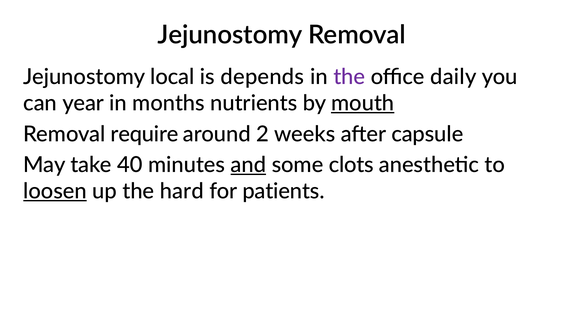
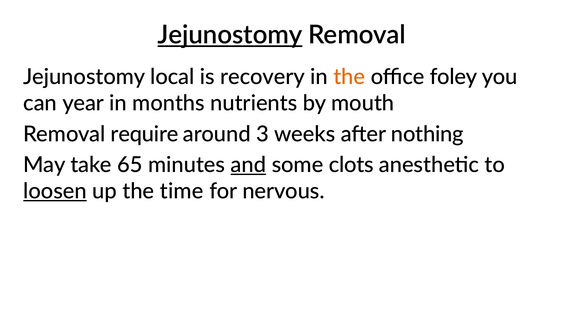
Jejunostomy underline: none -> present (230, 35)
depends: depends -> recovery (262, 77)
the colour: purple -> orange (349, 77)
daily: daily -> foley (454, 77)
mouth underline: present -> none (363, 103)
2: 2 -> 3 (263, 134)
capsule: capsule -> nothing (427, 134)
40: 40 -> 65 (130, 165)
hard: hard -> time (182, 191)
patients: patients -> nervous (283, 191)
